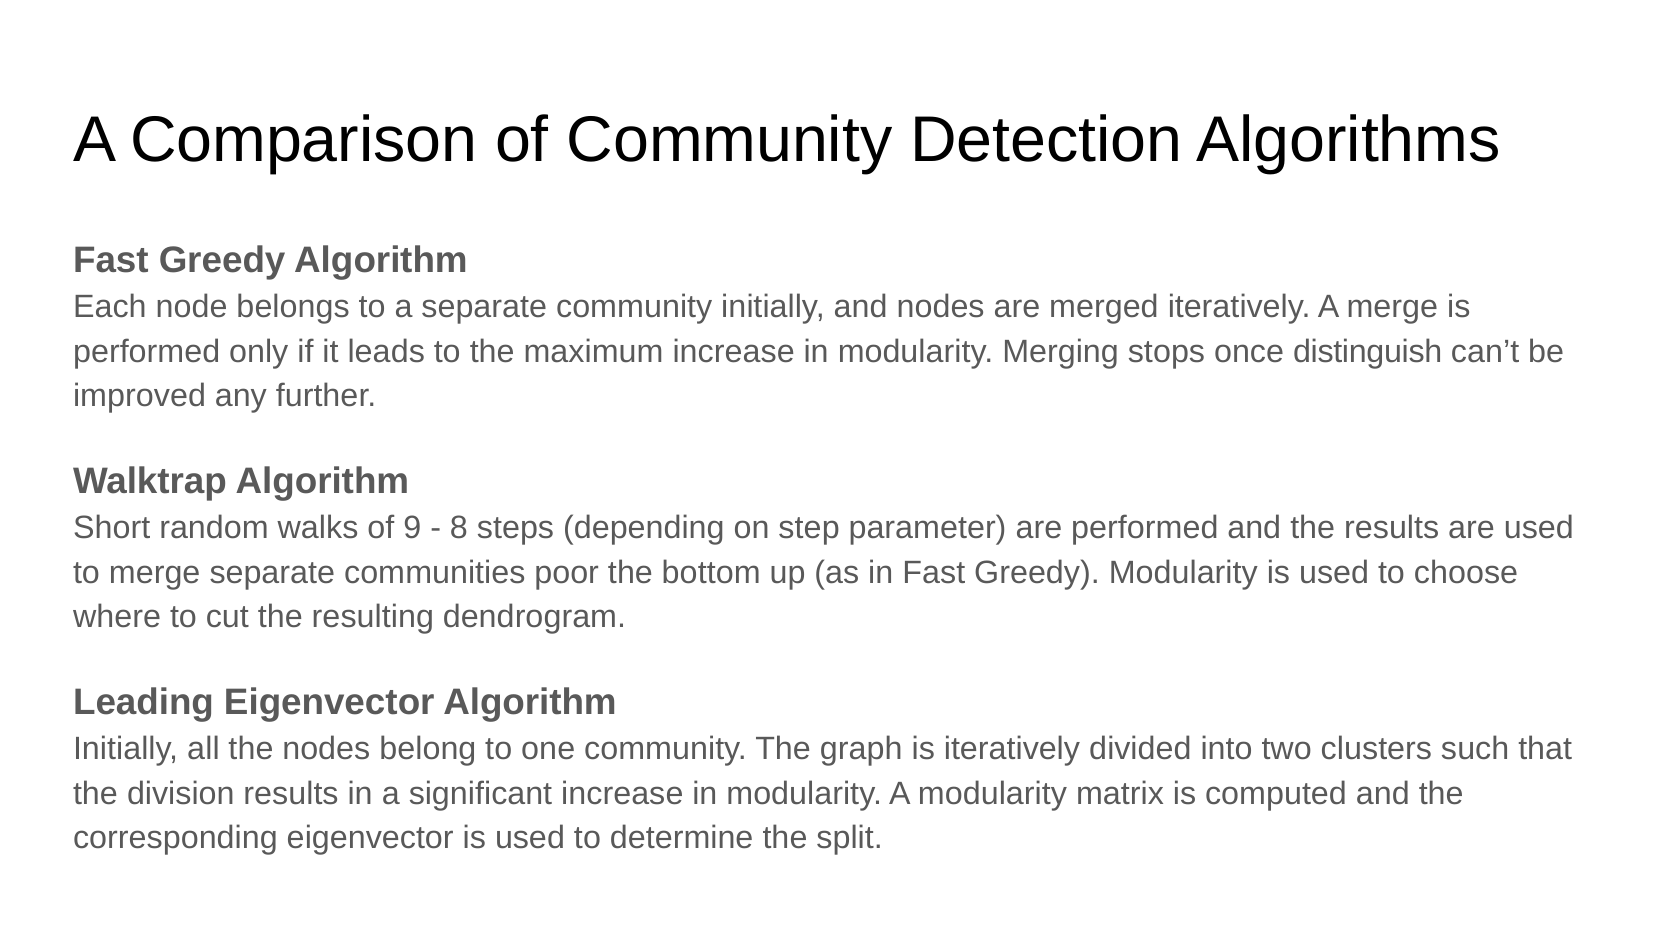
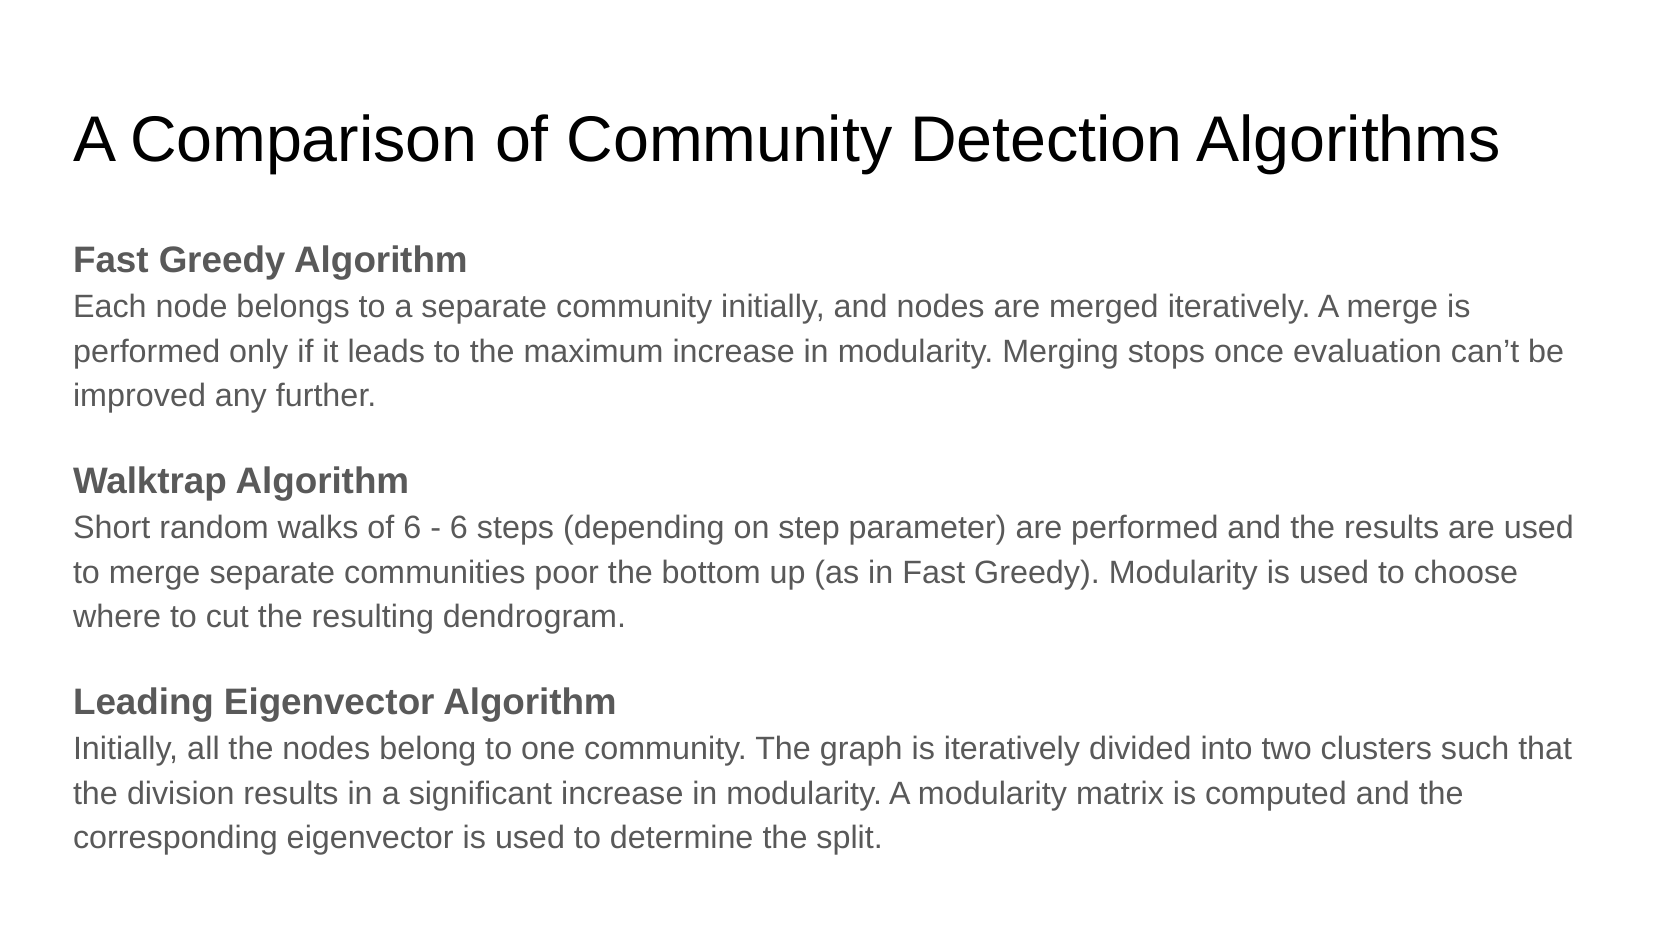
distinguish: distinguish -> evaluation (1367, 352)
of 9: 9 -> 6 (412, 528)
8: 8 -> 6 (459, 528)
